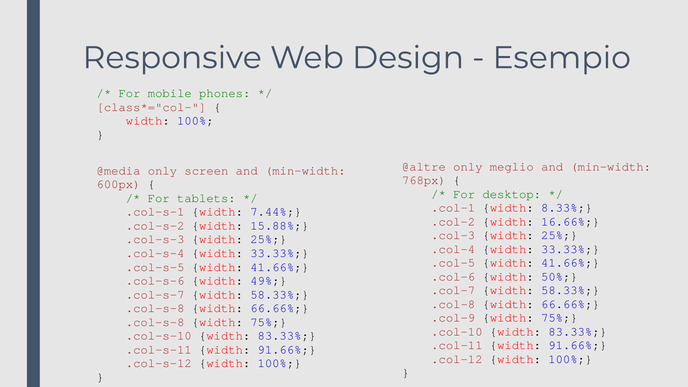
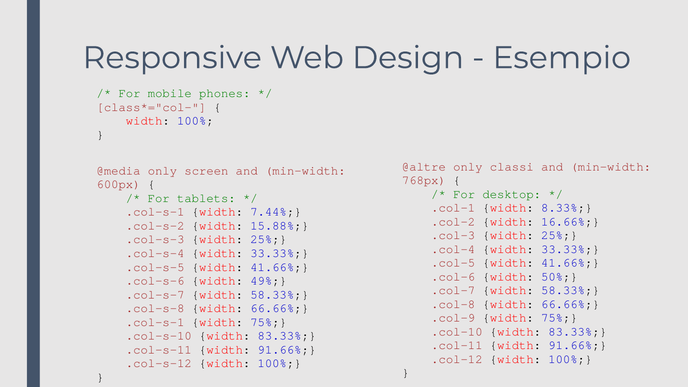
meglio: meglio -> classi (512, 166)
.col-s-8: .col-s-8 -> .col-s-1 (155, 322)
